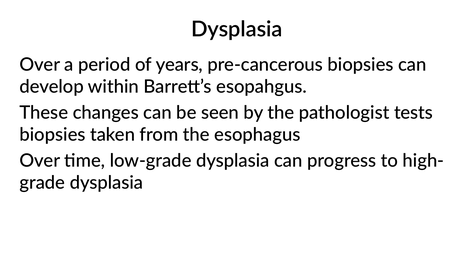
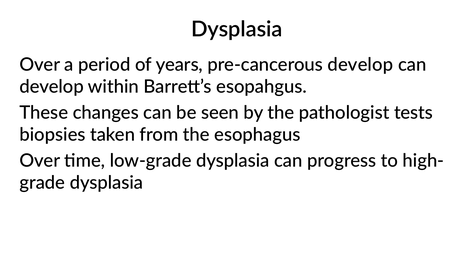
pre-cancerous biopsies: biopsies -> develop (360, 65)
